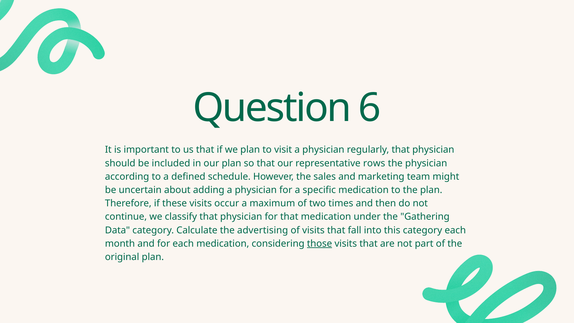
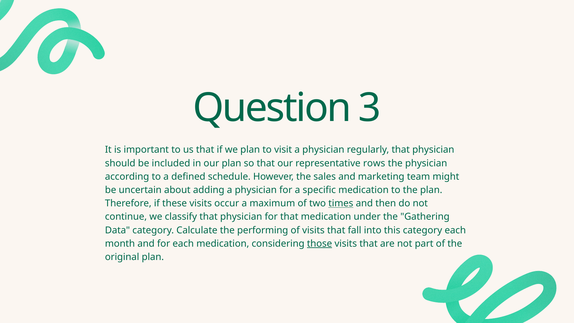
6: 6 -> 3 (370, 108)
times underline: none -> present (341, 203)
advertising: advertising -> performing (263, 230)
